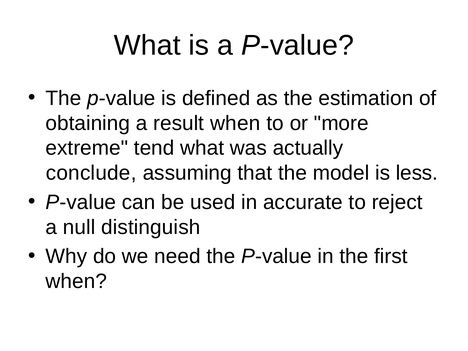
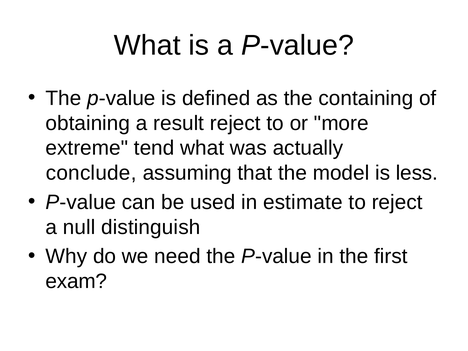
estimation: estimation -> containing (366, 98)
result when: when -> reject (235, 123)
accurate: accurate -> estimate (303, 202)
when: when -> exam (76, 281)
